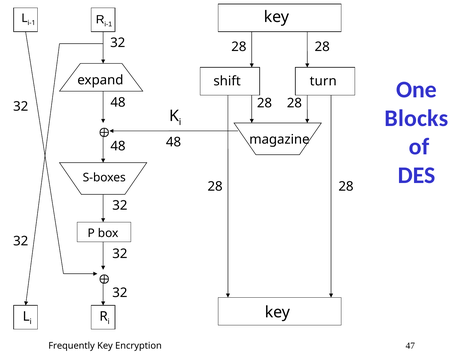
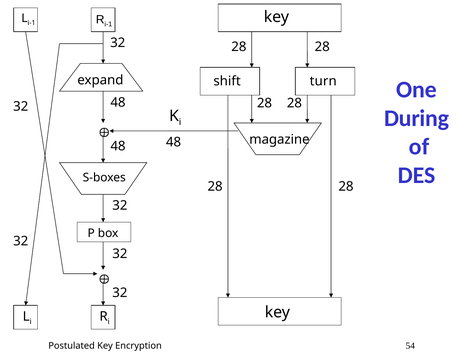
Blocks: Blocks -> During (417, 118)
Frequently: Frequently -> Postulated (72, 346)
47: 47 -> 54 (410, 346)
